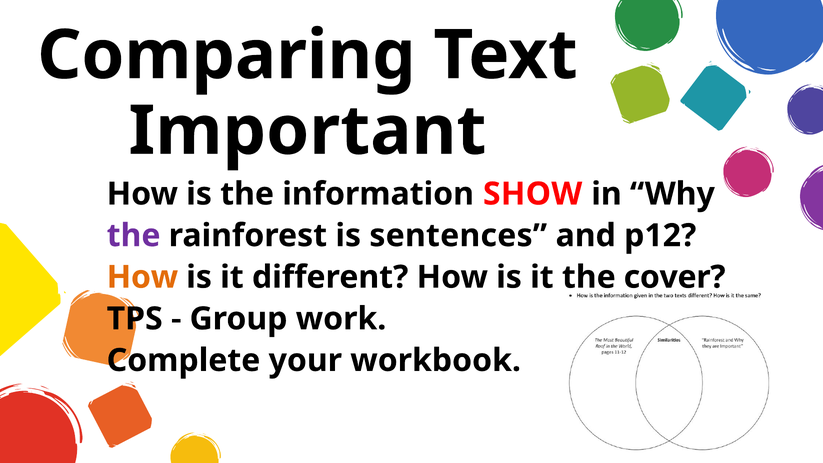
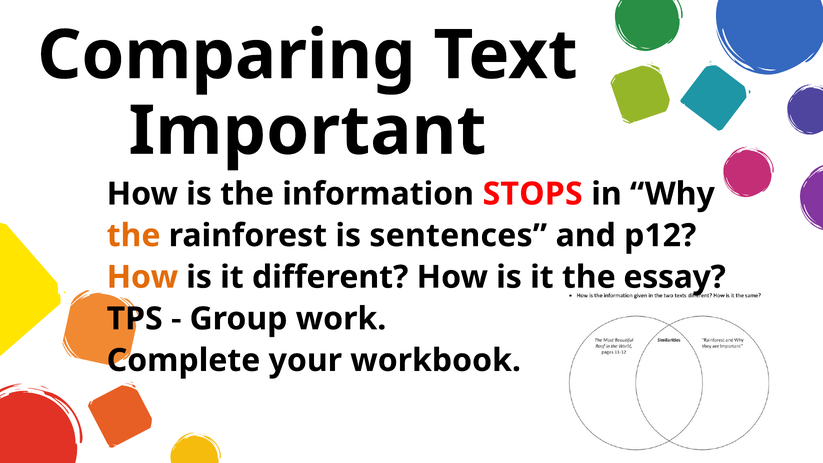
SHOW: SHOW -> STOPS (533, 194)
the colour: purple -> orange (134, 236)
cover: cover -> essay (675, 277)
